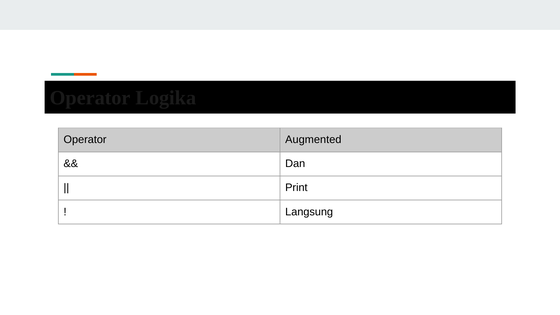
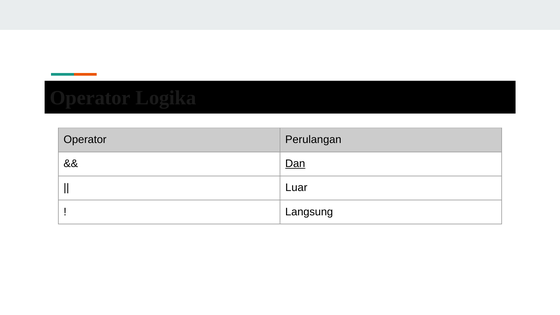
Augmented: Augmented -> Perulangan (313, 140)
Dan underline: none -> present (295, 164)
Print: Print -> Luar (296, 188)
